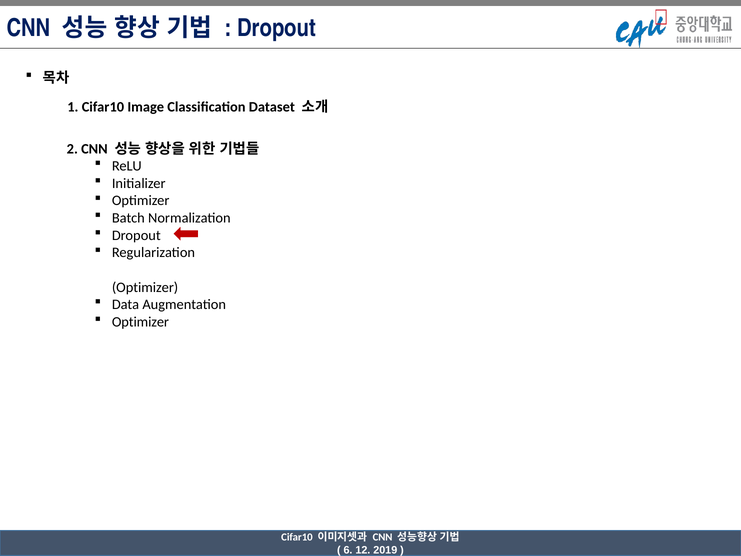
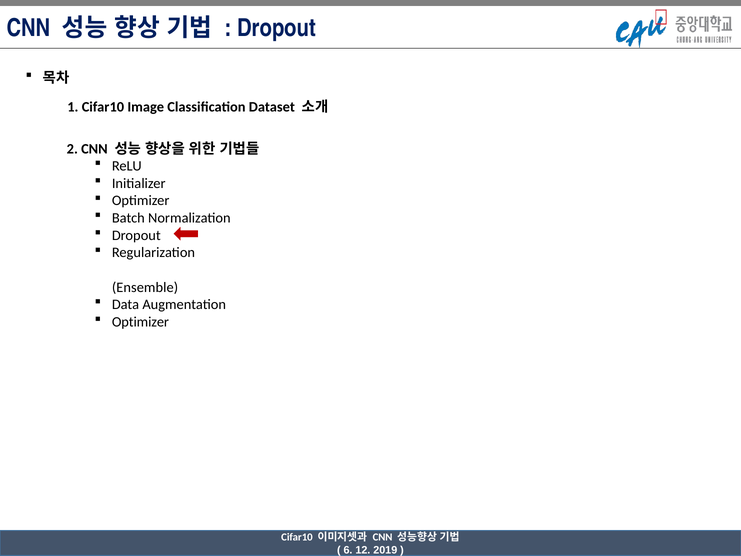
Optimizer: Optimizer -> Ensemble (145, 287)
